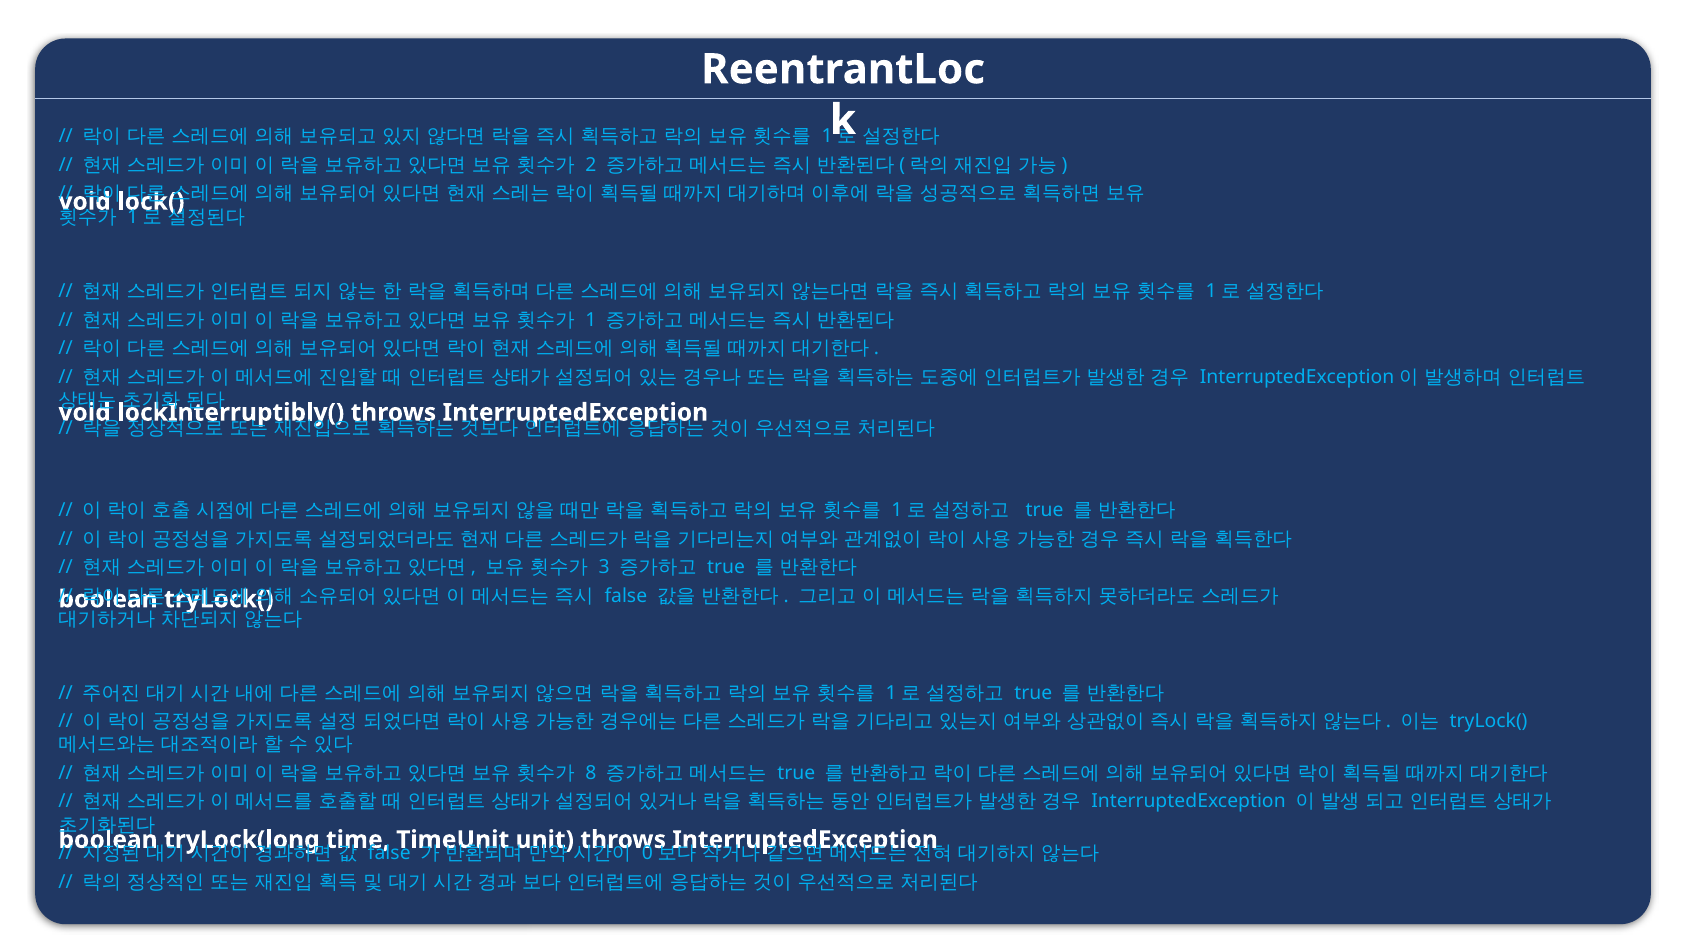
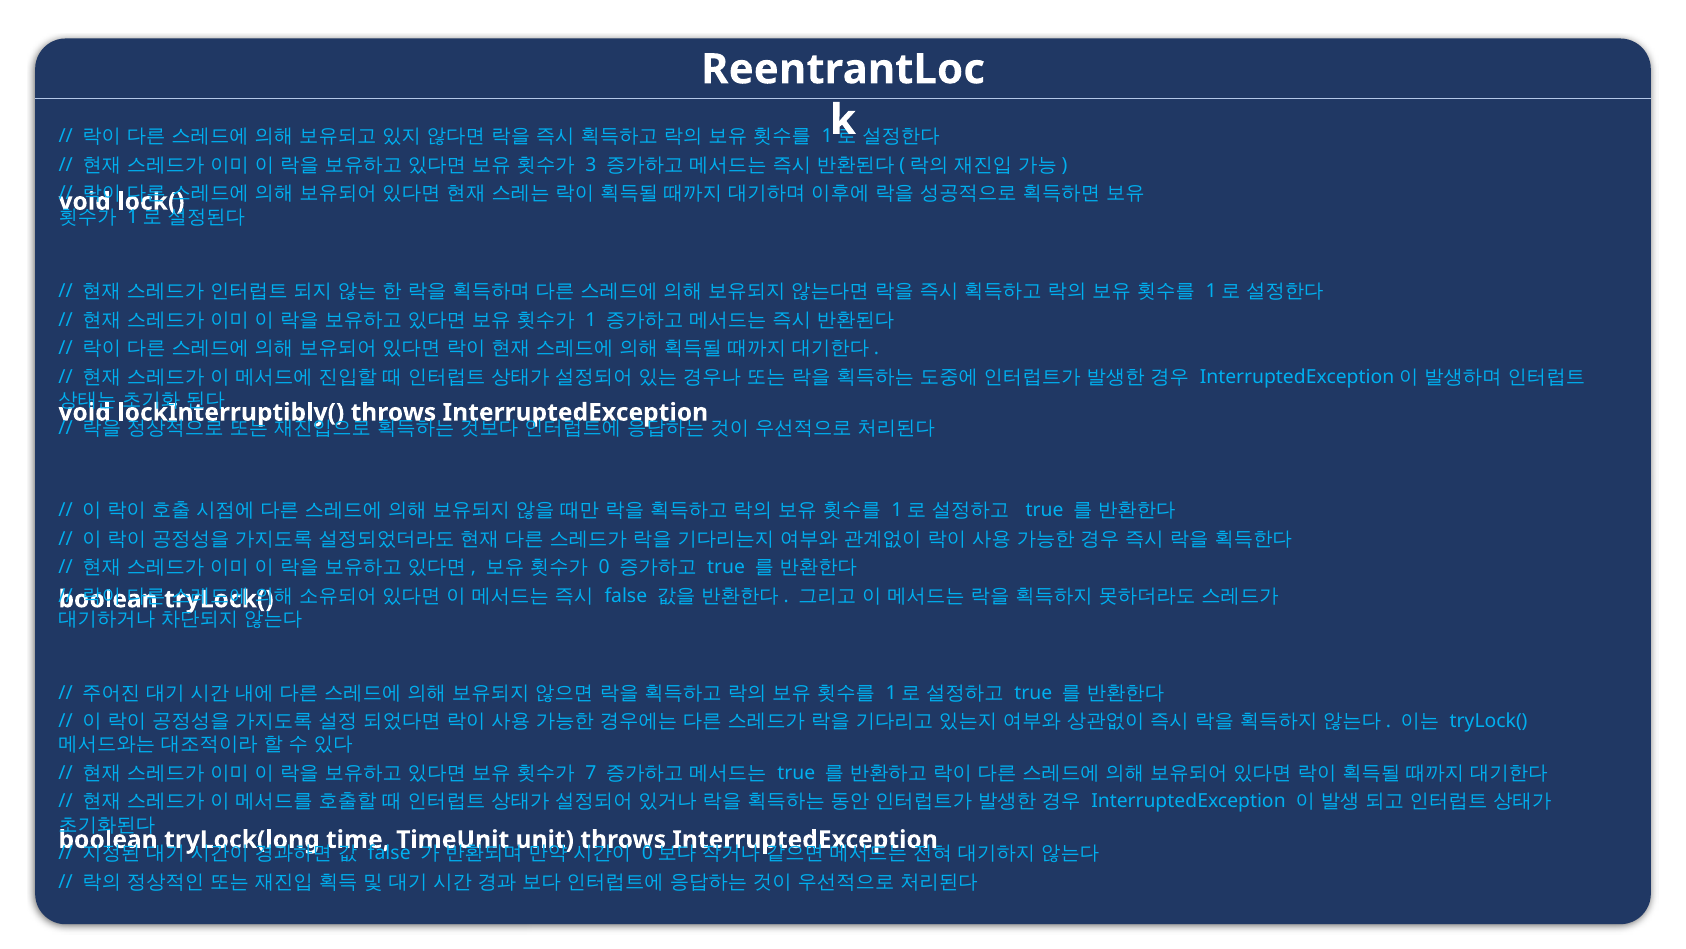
2: 2 -> 3 (591, 165)
3: 3 -> 0 (604, 567)
8: 8 -> 7 (591, 773)
